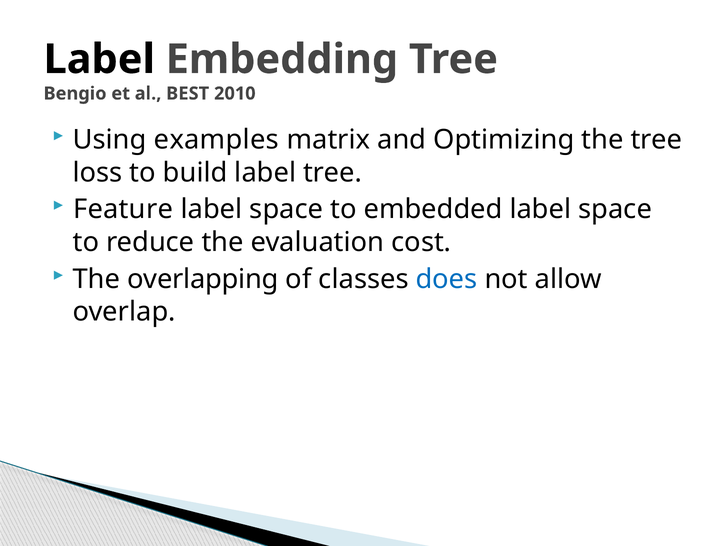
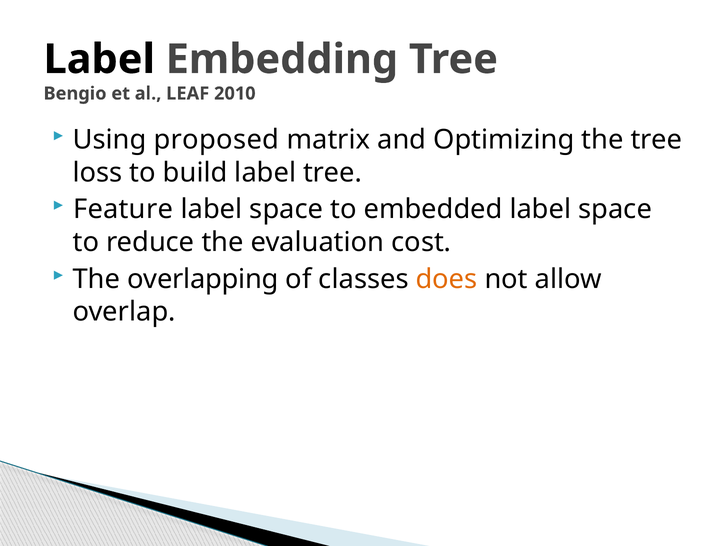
BEST: BEST -> LEAF (188, 94)
examples: examples -> proposed (216, 140)
does colour: blue -> orange (447, 279)
